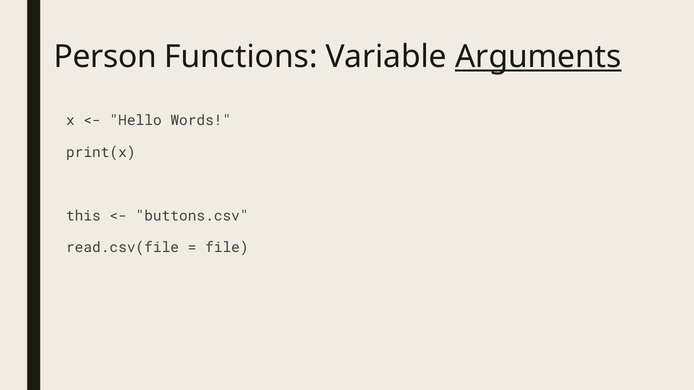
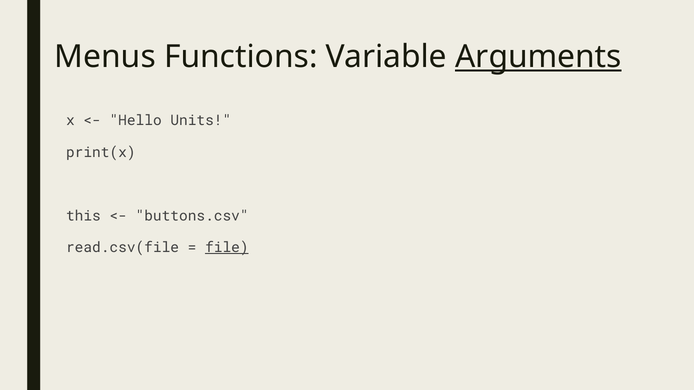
Person: Person -> Menus (105, 57)
Words: Words -> Units (201, 121)
file underline: none -> present (227, 248)
